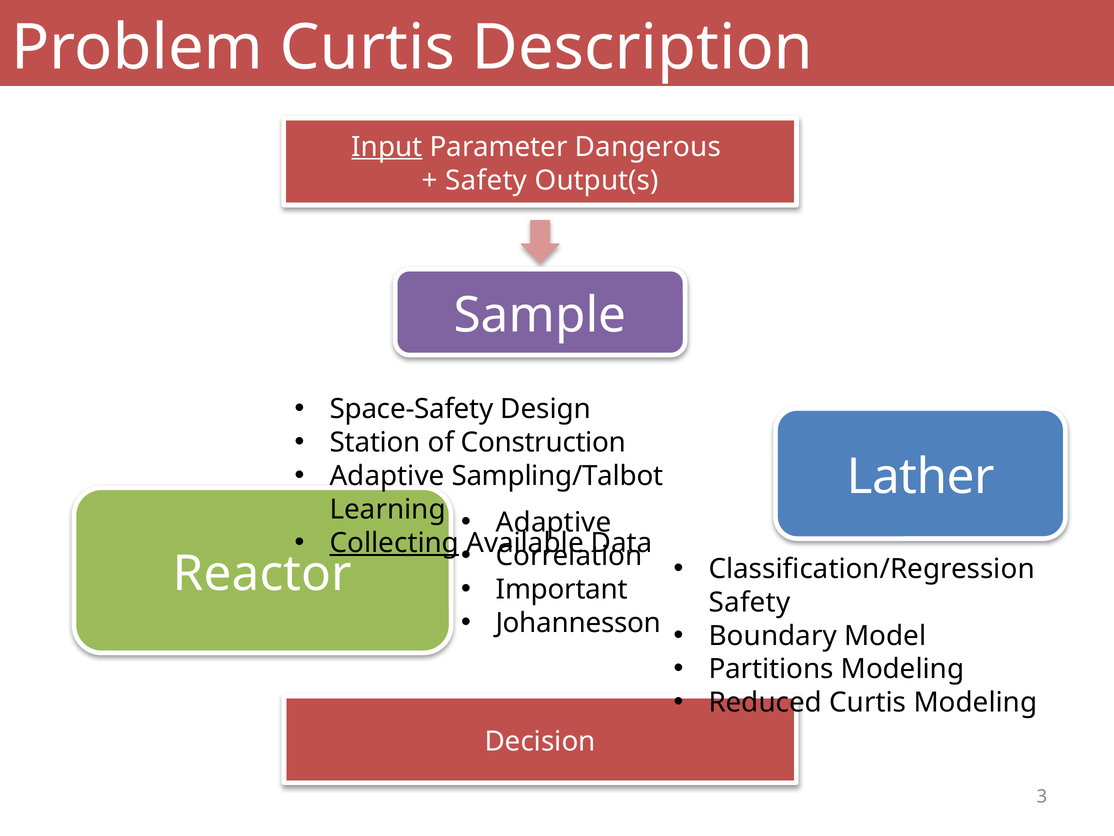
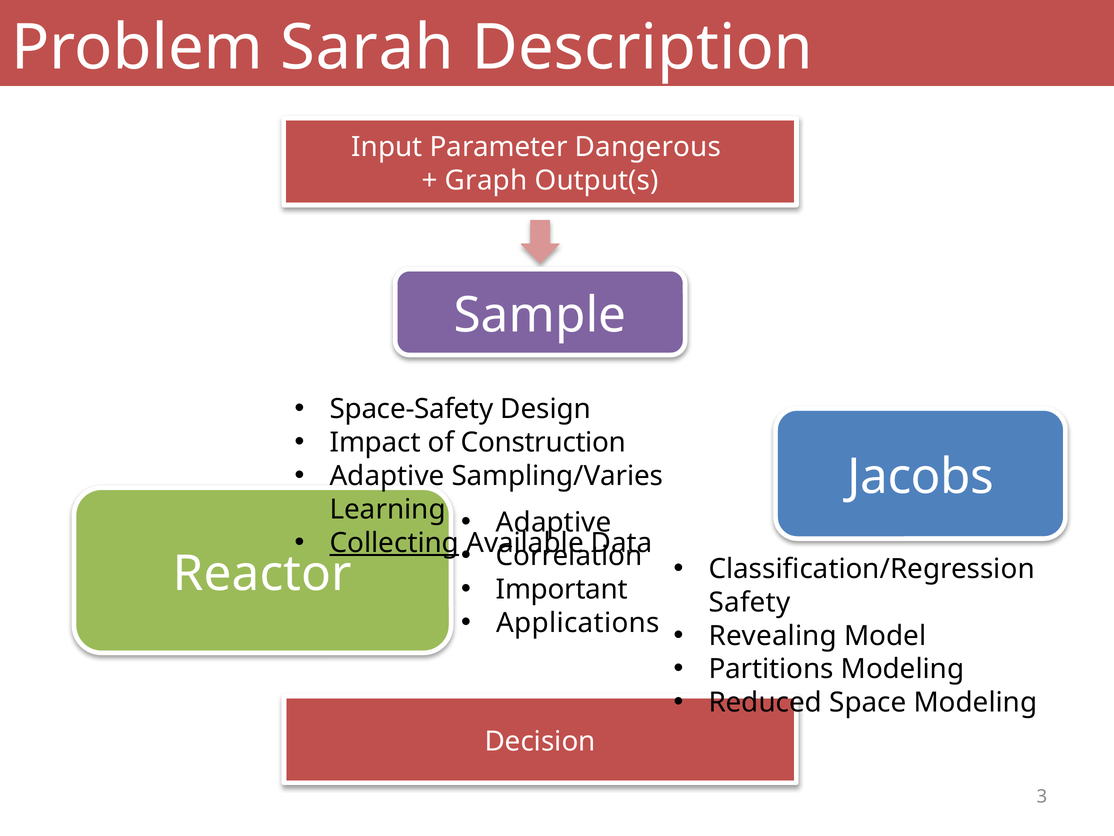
Problem Curtis: Curtis -> Sarah (367, 48)
Input underline: present -> none (387, 147)
Safety: Safety -> Graph (486, 180)
Station: Station -> Impact (375, 442)
Sampling/Talbot: Sampling/Talbot -> Sampling/Varies (557, 476)
Lather: Lather -> Jacobs (921, 477)
Johannesson: Johannesson -> Applications (578, 623)
Boundary: Boundary -> Revealing (773, 635)
Reduced Curtis: Curtis -> Space (868, 702)
